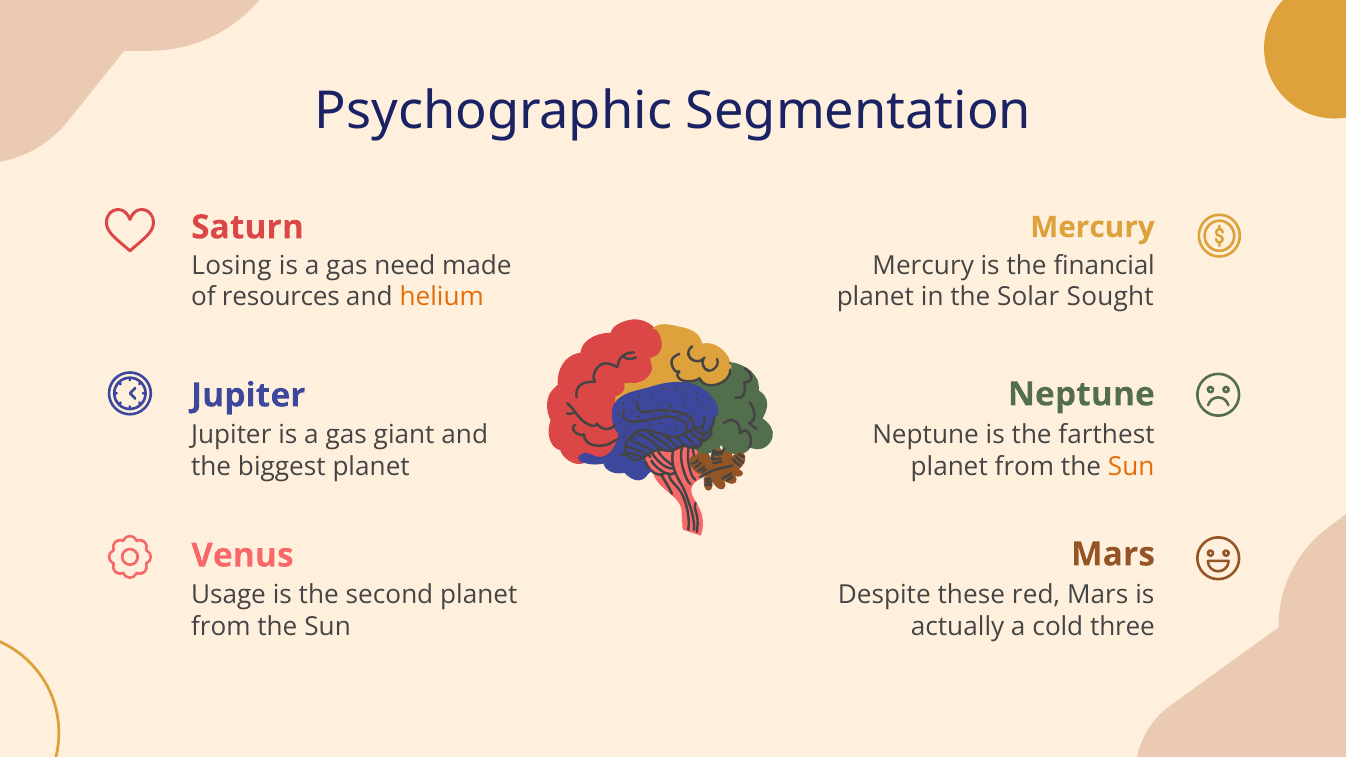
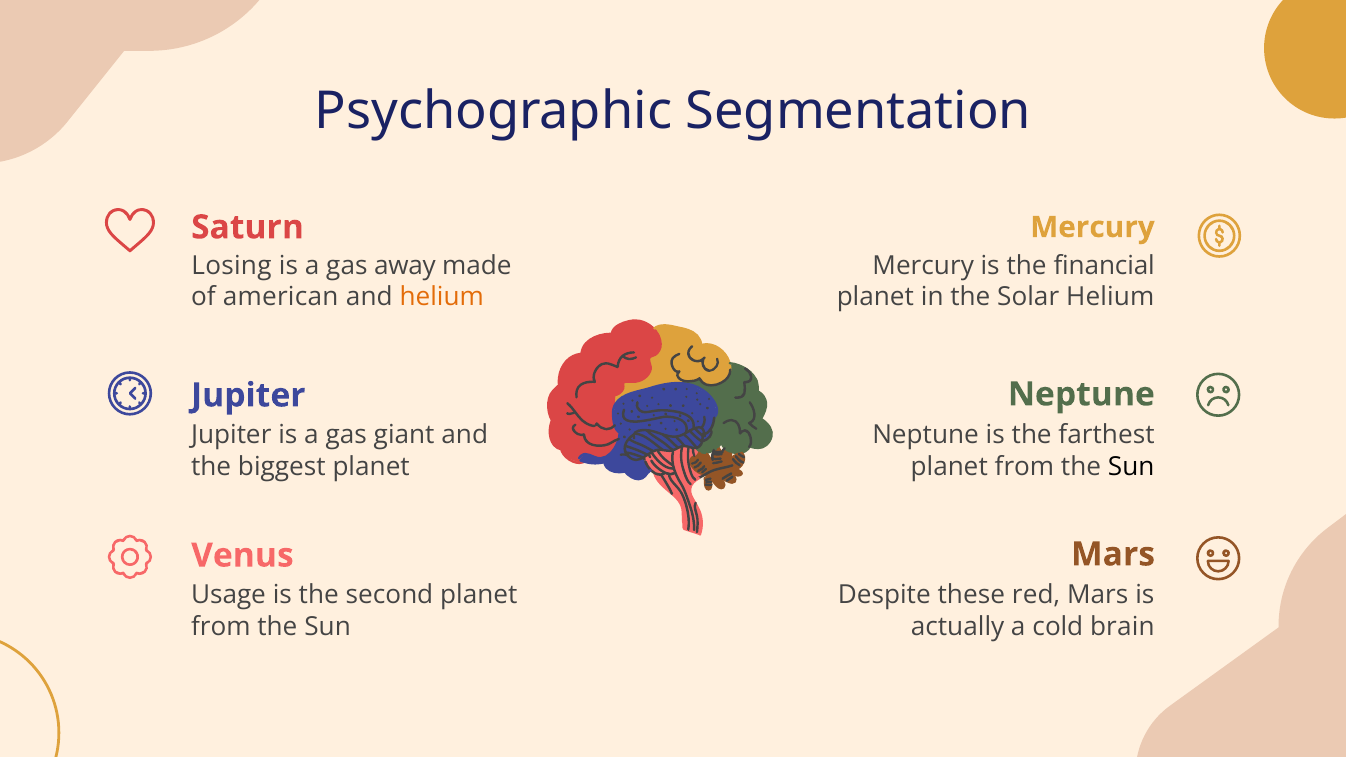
need: need -> away (405, 266)
resources: resources -> american (281, 297)
Solar Sought: Sought -> Helium (1110, 297)
Sun colour: orange -> black (1131, 467)
three: three -> brain (1122, 627)
